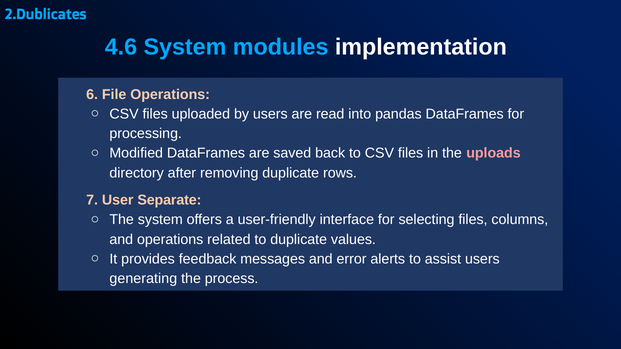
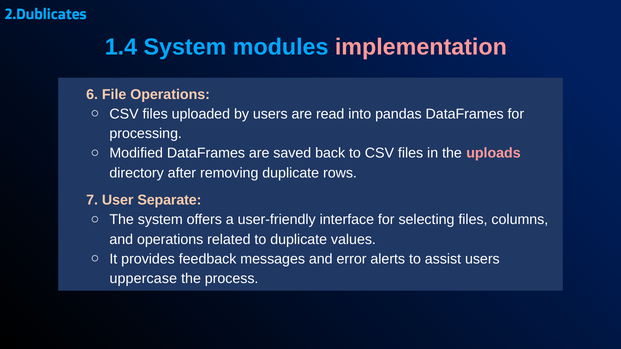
4.6: 4.6 -> 1.4 (121, 47)
implementation colour: white -> pink (421, 47)
generating: generating -> uppercase (143, 279)
